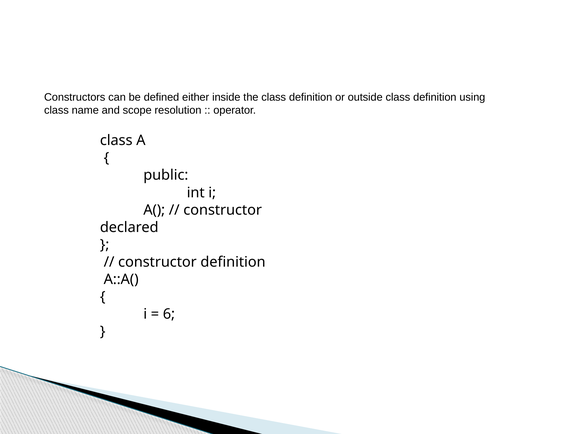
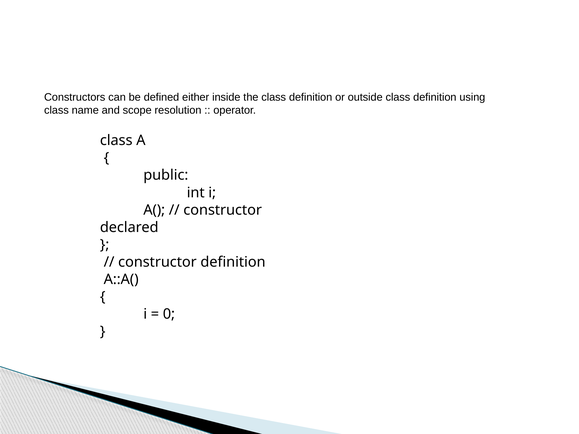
6: 6 -> 0 (169, 314)
